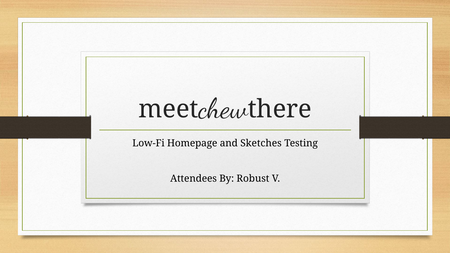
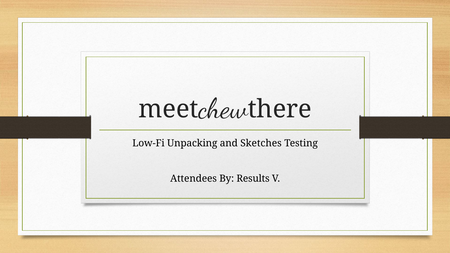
Homepage: Homepage -> Unpacking (192, 143)
Robust: Robust -> Results (253, 179)
